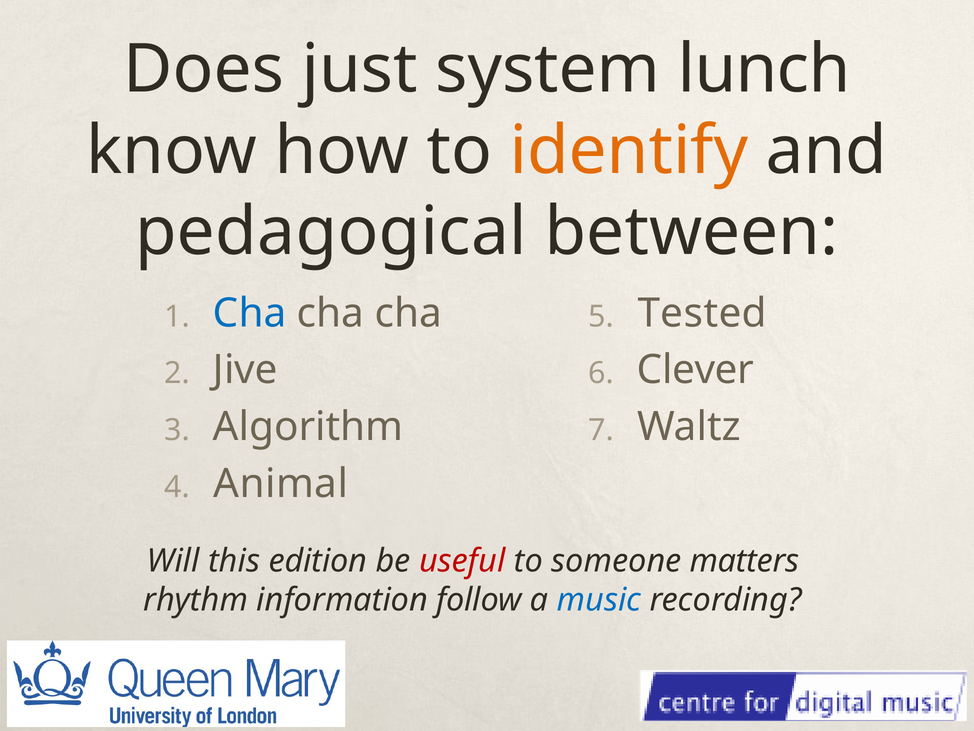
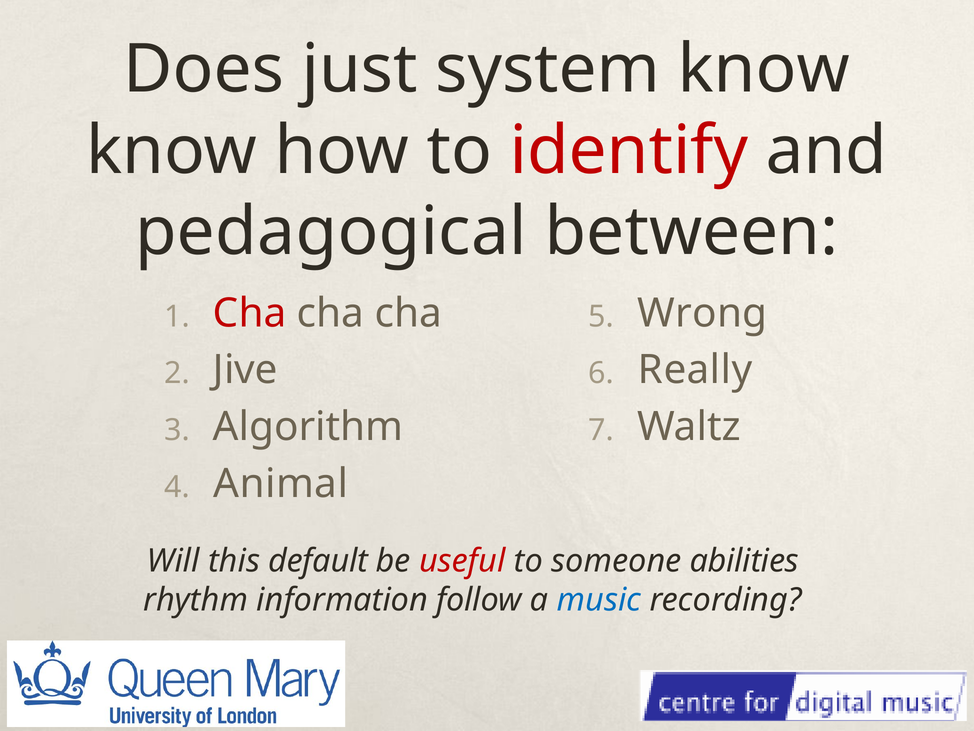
system lunch: lunch -> know (764, 69)
identify colour: orange -> red (629, 151)
Cha colour: blue -> red (250, 313)
Tested: Tested -> Wrong (702, 313)
Clever: Clever -> Really (695, 370)
edition: edition -> default (318, 561)
matters: matters -> abilities (744, 561)
